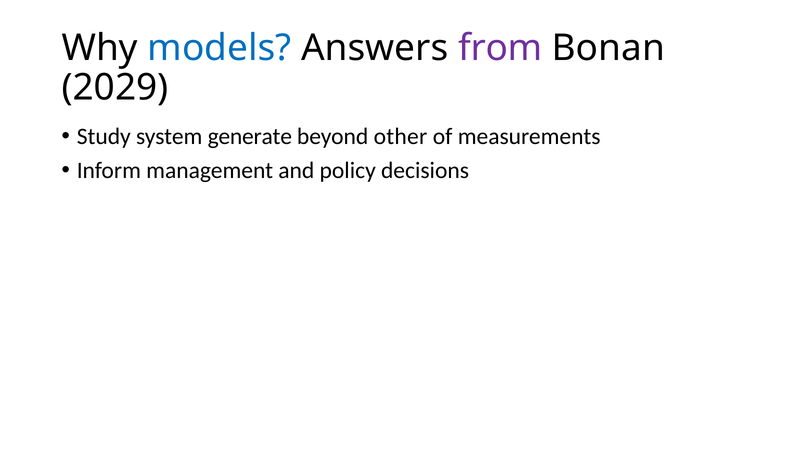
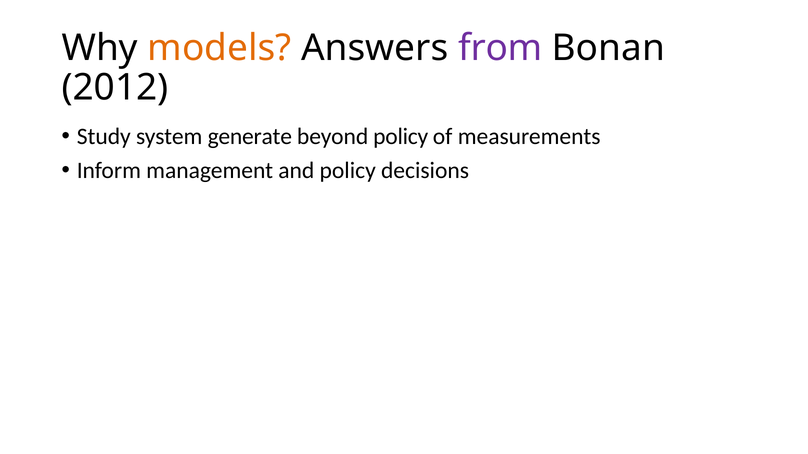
models colour: blue -> orange (219, 48)
2029: 2029 -> 2012 (115, 88)
beyond other: other -> policy (401, 137)
